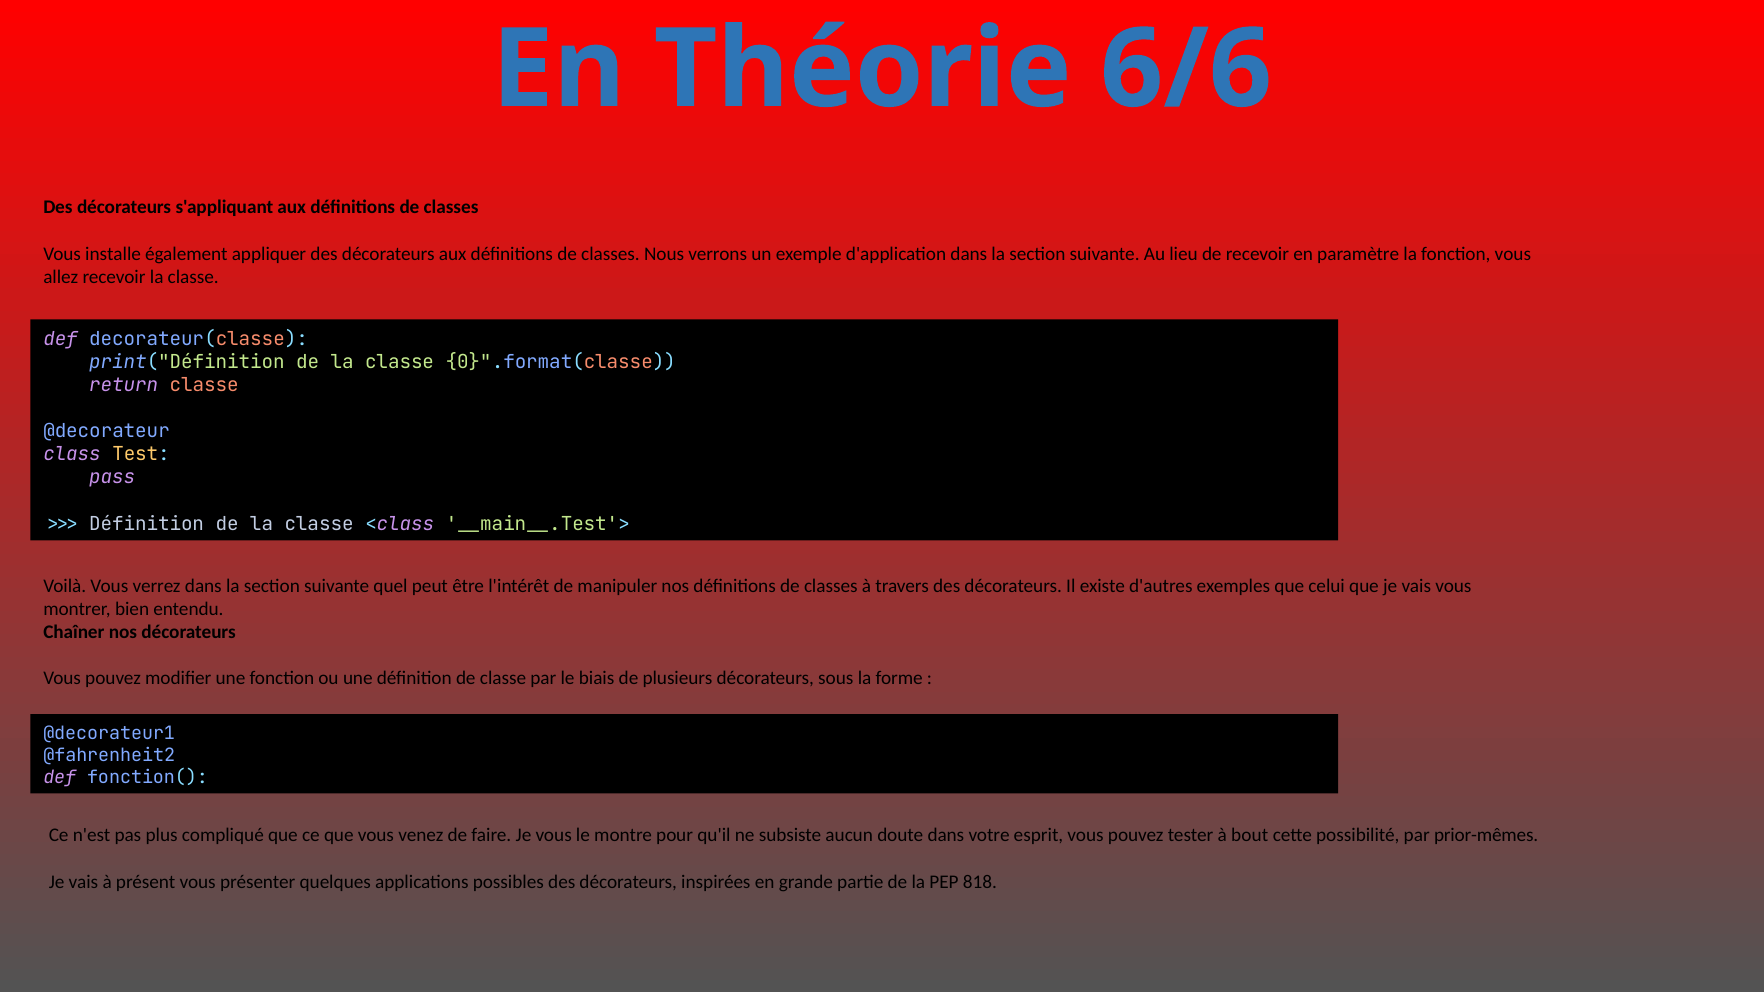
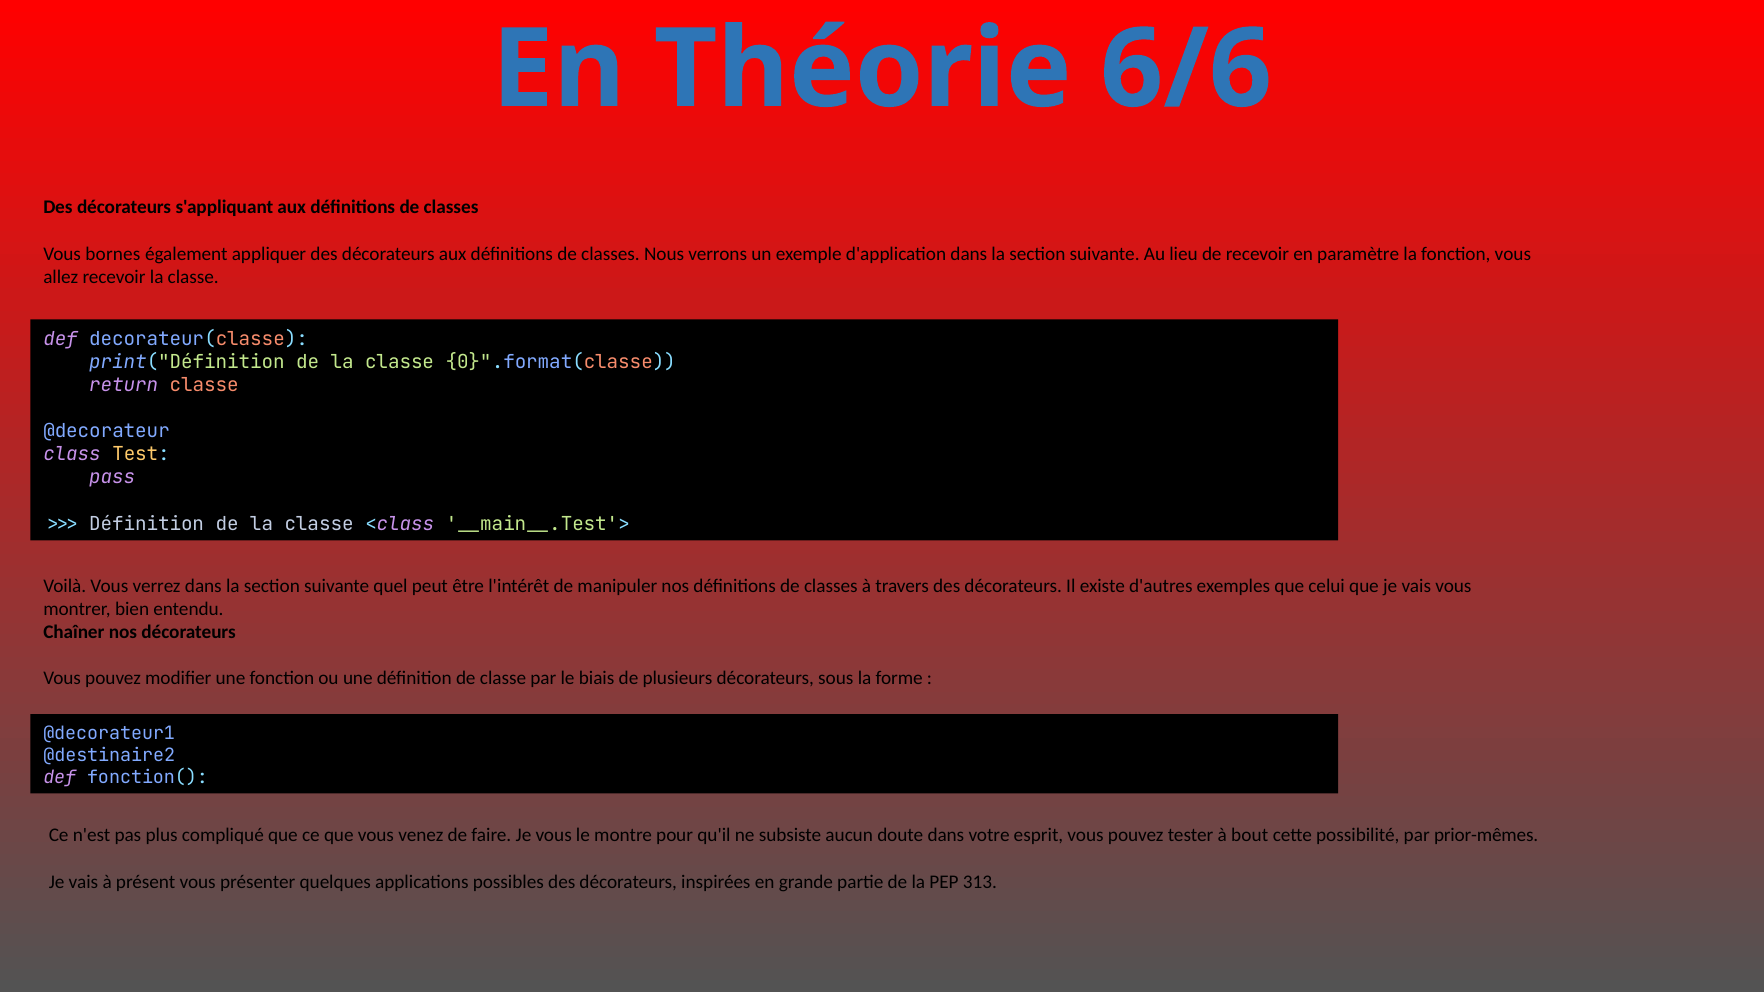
installe: installe -> bornes (113, 254)
@fahrenheit2: @fahrenheit2 -> @destinaire2 (109, 755)
818: 818 -> 313 (980, 882)
